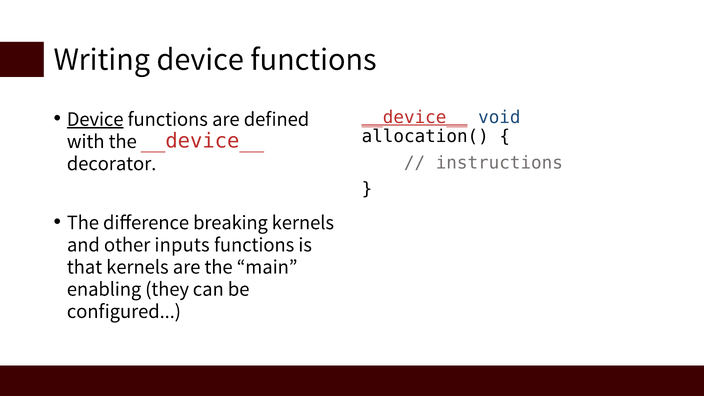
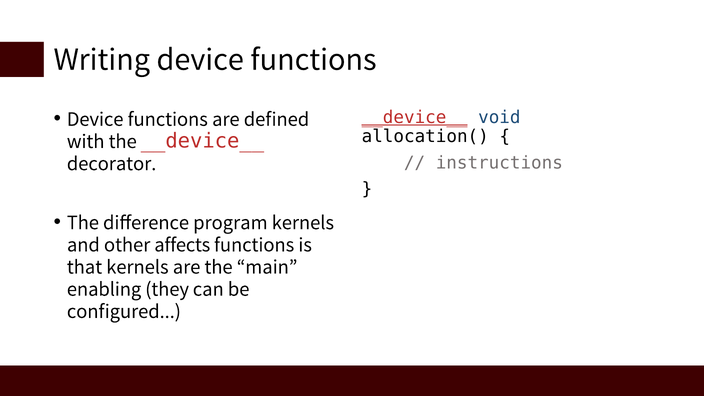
Device underline: present -> none (95, 119)
breaking: breaking -> program (230, 222)
inputs: inputs -> affects (182, 245)
